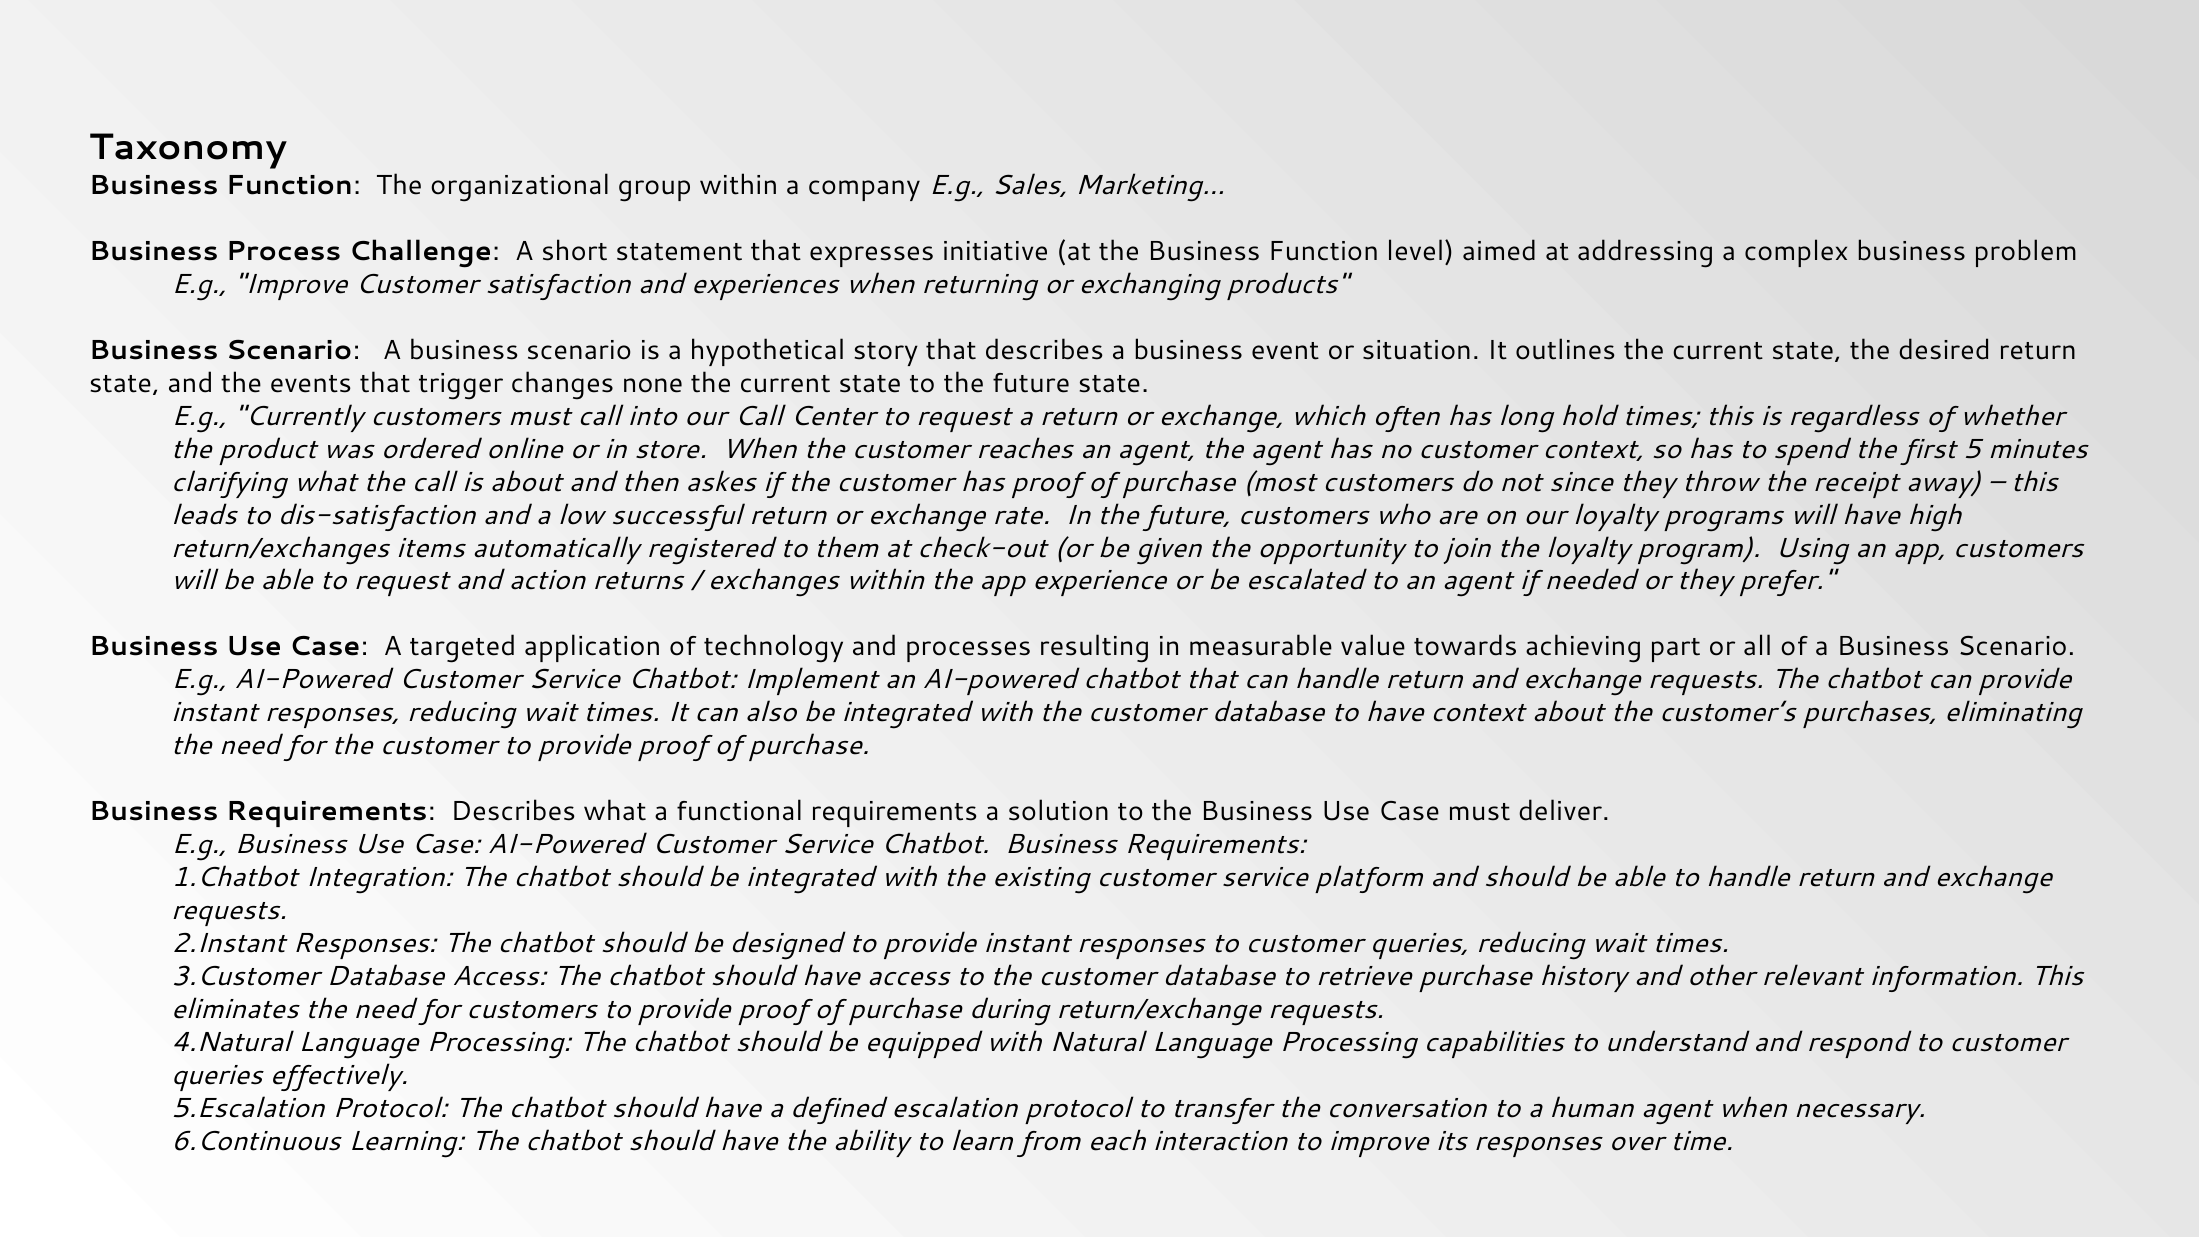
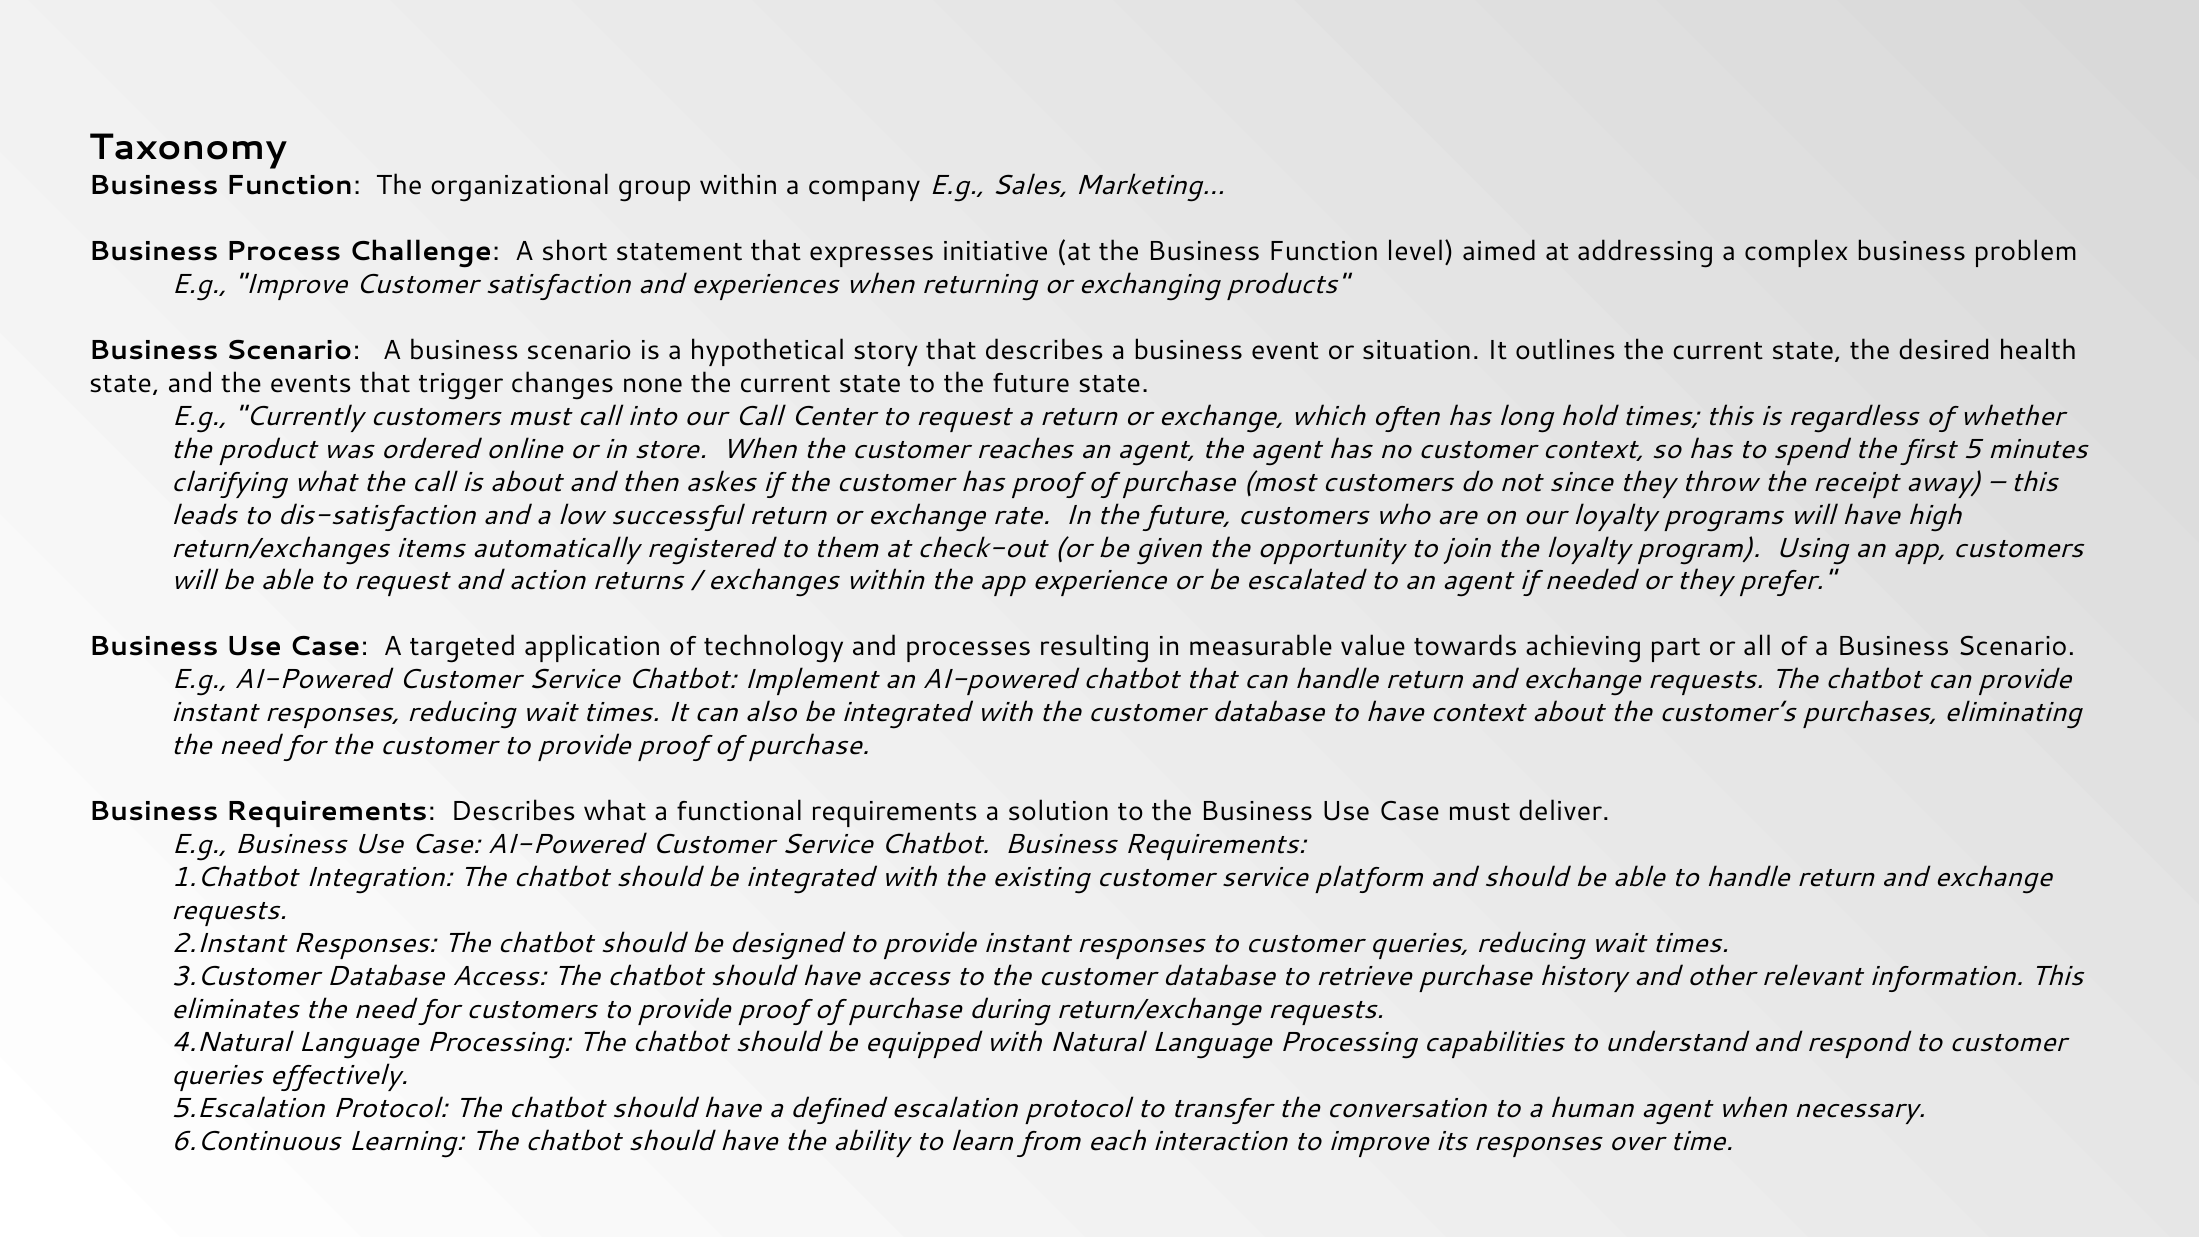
desired return: return -> health (2038, 350)
